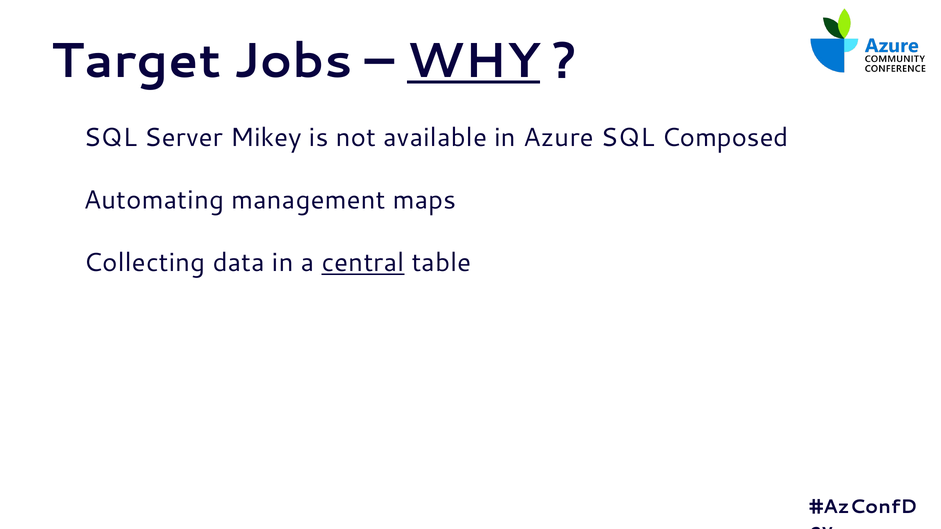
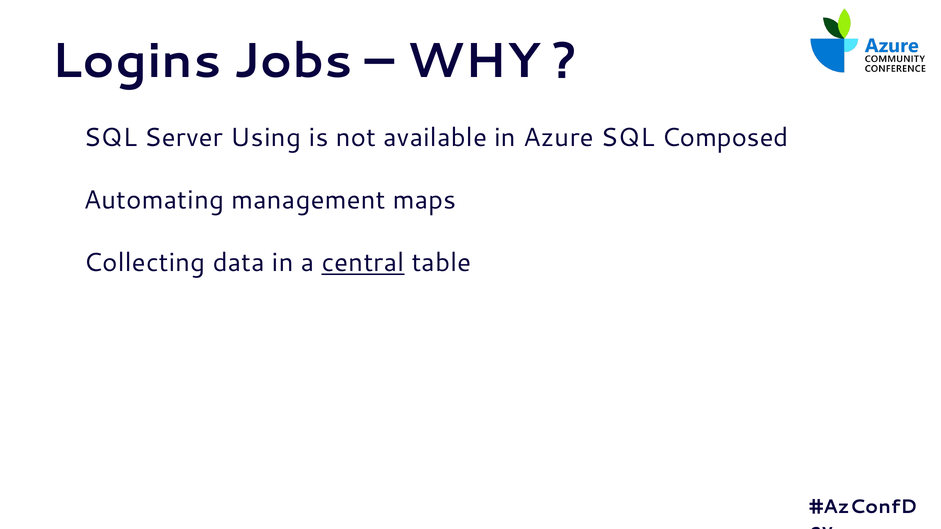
Target: Target -> Logins (136, 61)
WHY underline: present -> none (474, 61)
Mikey: Mikey -> Using (266, 138)
